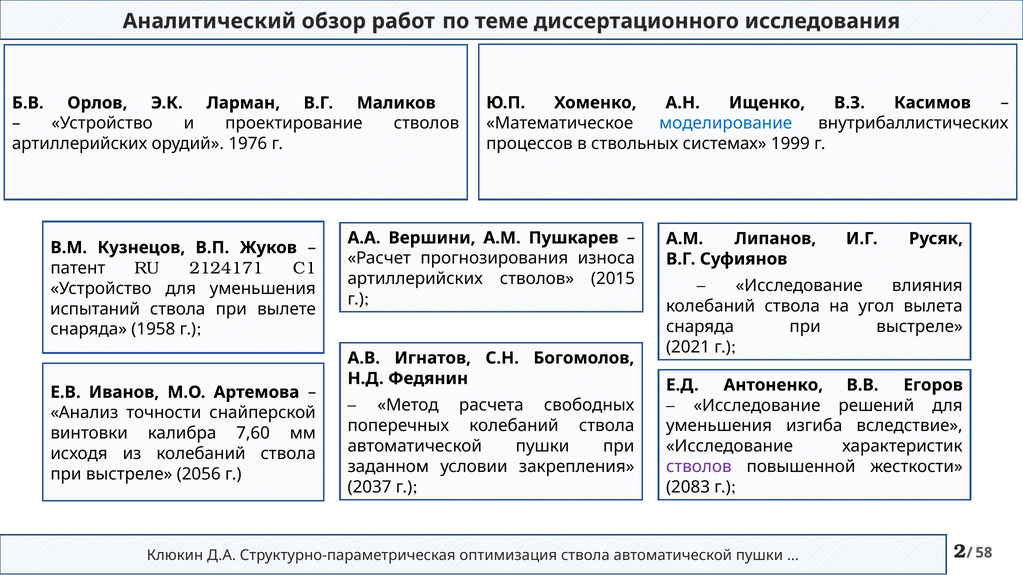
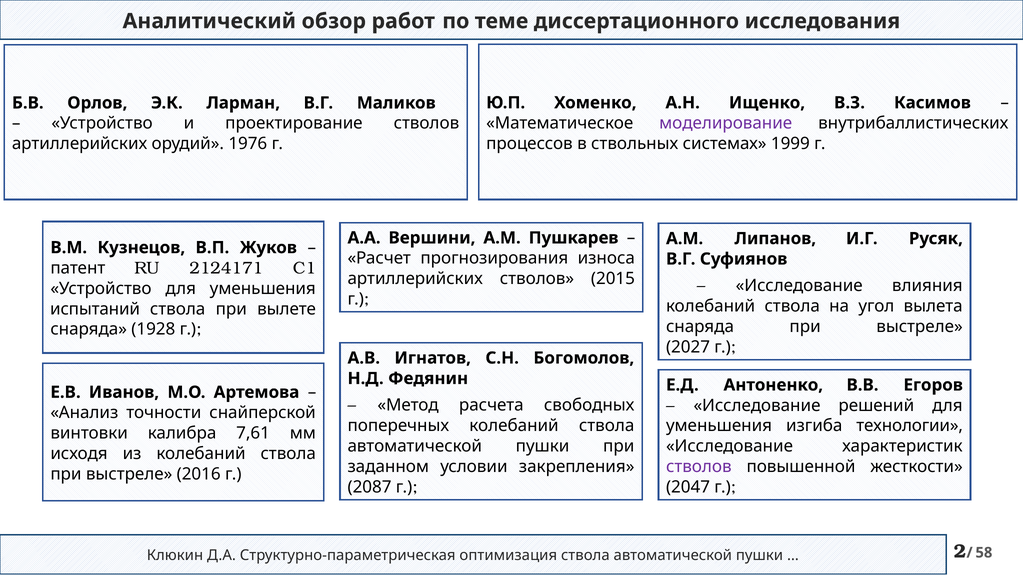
моделирование colour: blue -> purple (726, 123)
1958: 1958 -> 1928 (153, 330)
2021: 2021 -> 2027 (688, 347)
вследствие: вследствие -> технологии (910, 426)
7,60: 7,60 -> 7,61 (253, 433)
2056: 2056 -> 2016 (199, 474)
2037: 2037 -> 2087 (370, 487)
2083: 2083 -> 2047 (688, 488)
